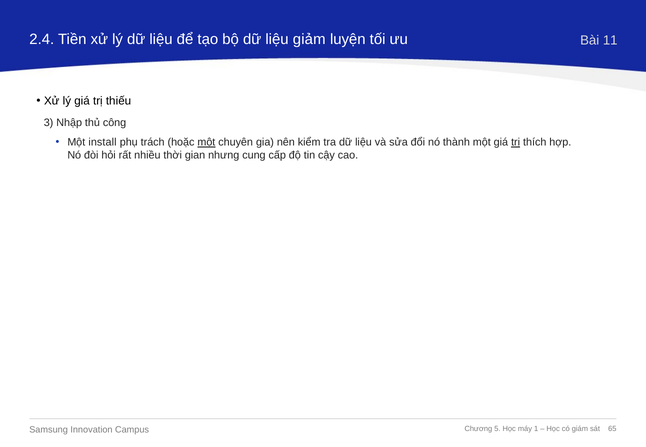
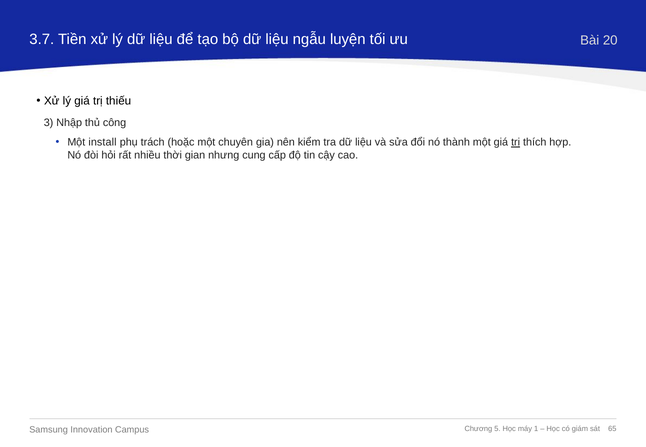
2.4: 2.4 -> 3.7 (42, 39)
giảm: giảm -> ngẫu (309, 39)
11: 11 -> 20 (610, 40)
một underline: present -> none (206, 142)
